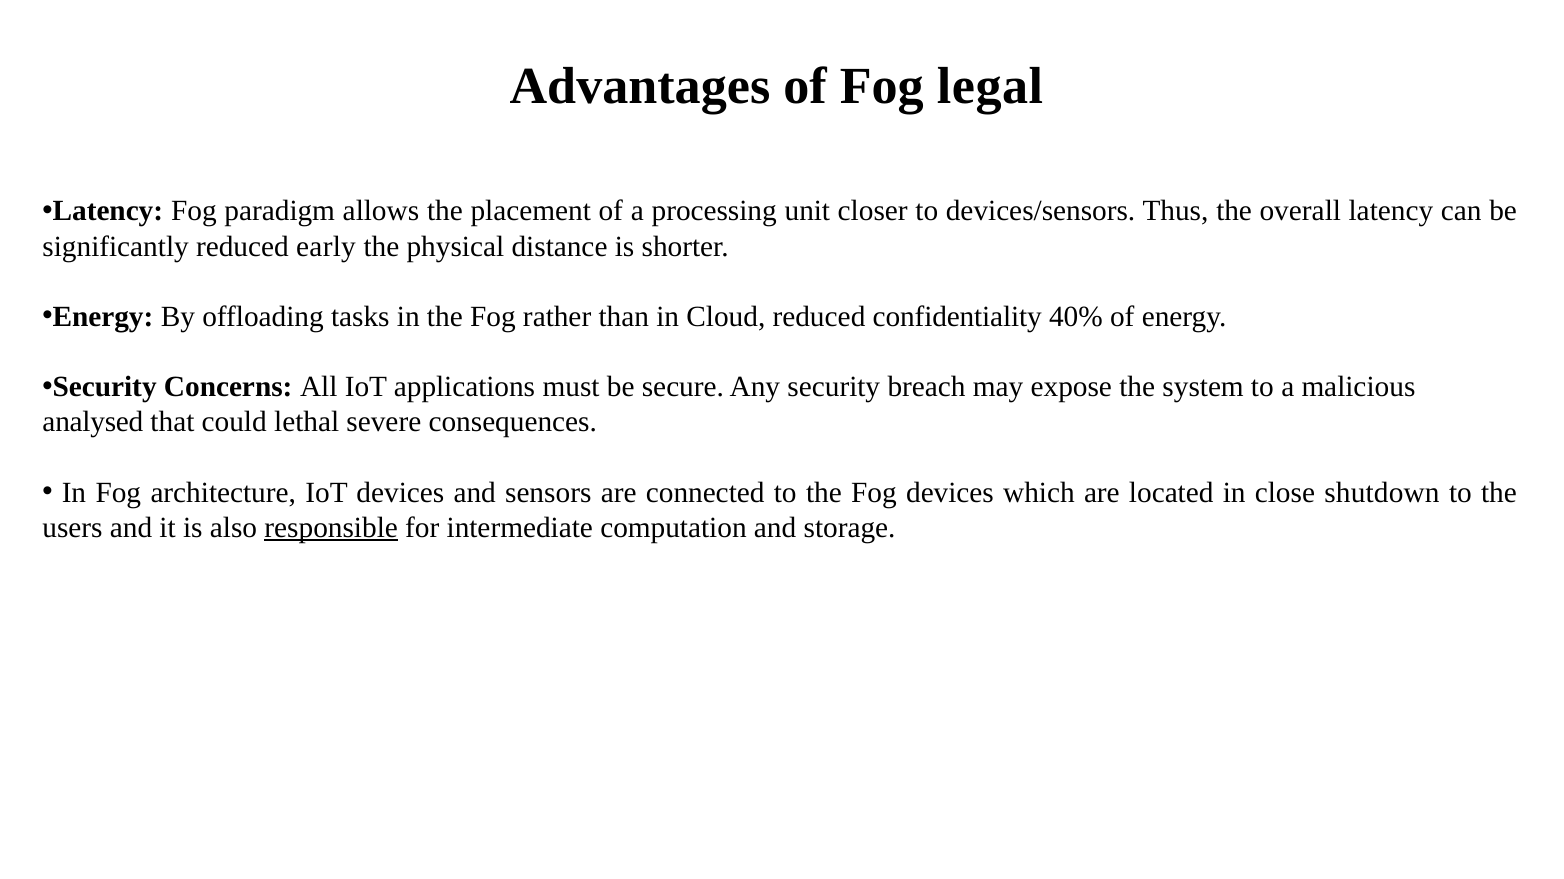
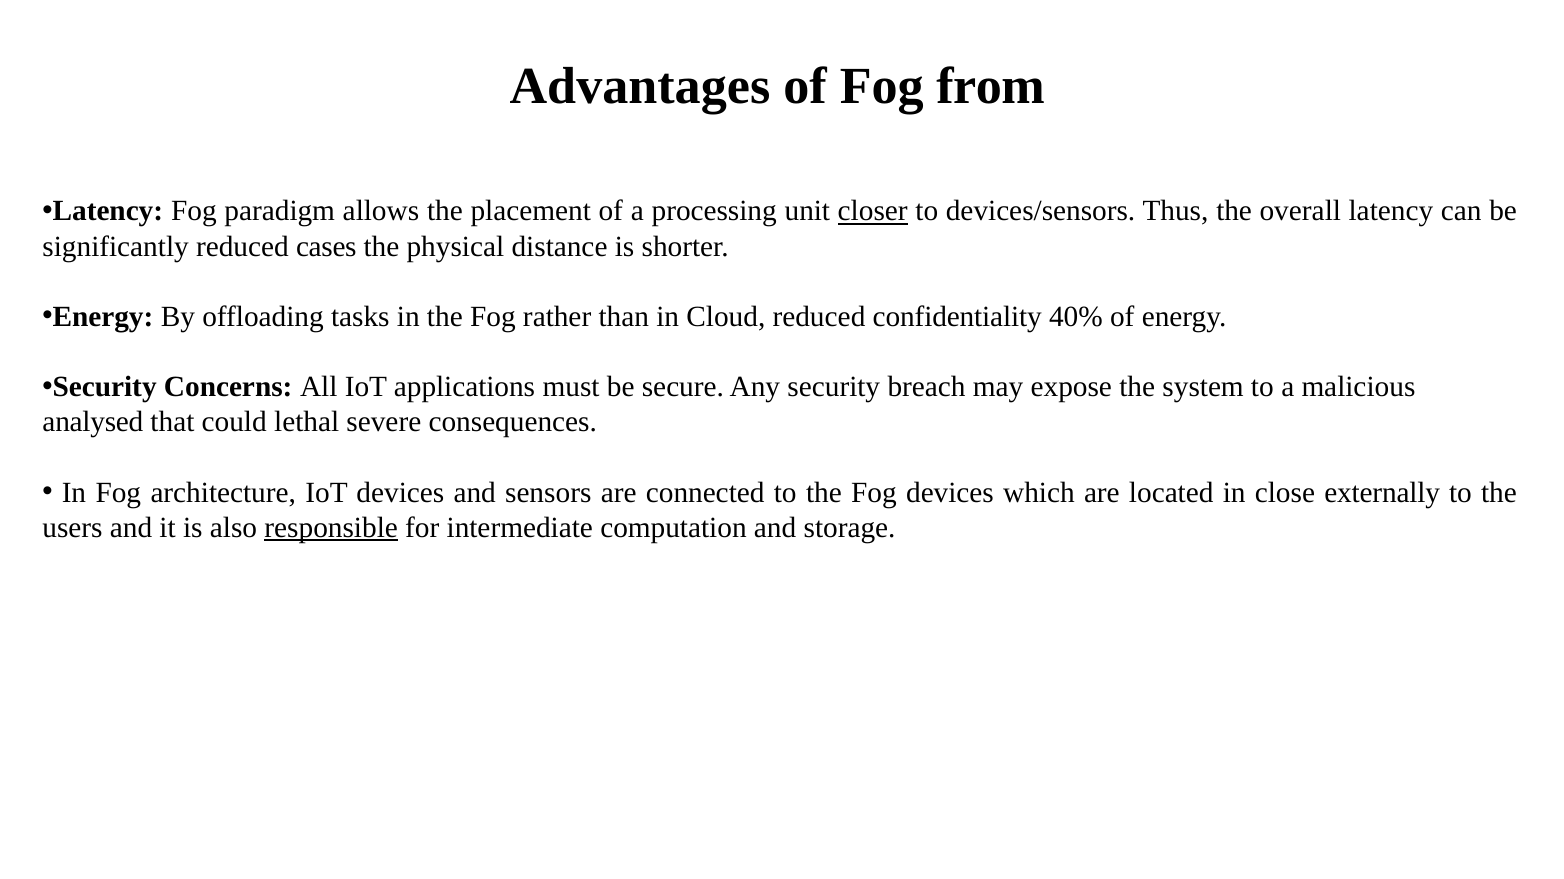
legal: legal -> from (991, 86)
closer underline: none -> present (873, 211)
early: early -> cases (326, 247)
shutdown: shutdown -> externally (1382, 493)
